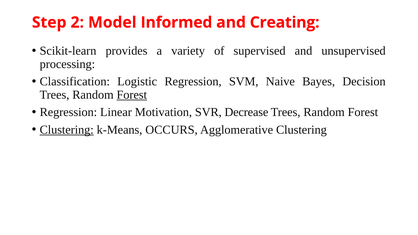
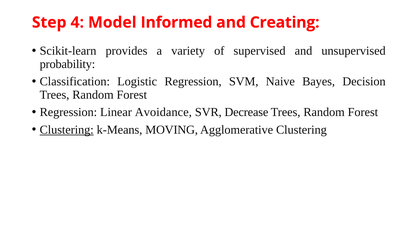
2: 2 -> 4 (77, 22)
processing: processing -> probability (67, 64)
Forest underline: present -> none (132, 95)
Motivation: Motivation -> Avoidance (163, 112)
OCCURS: OCCURS -> MOVING (172, 130)
